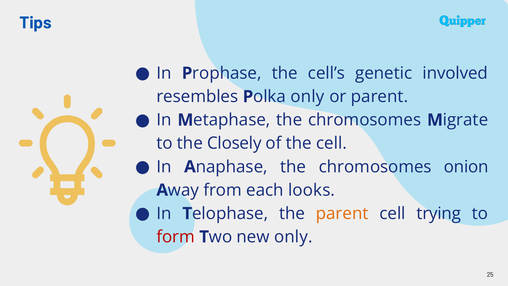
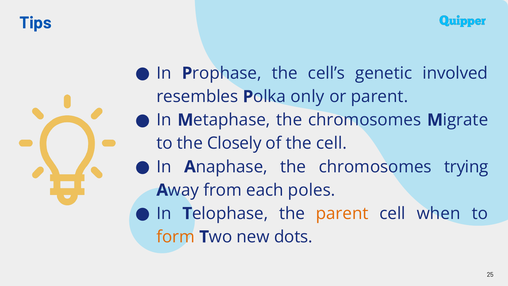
onion: onion -> trying (466, 167)
looks: looks -> poles (312, 190)
trying: trying -> when (439, 213)
form colour: red -> orange (176, 237)
new only: only -> dots (293, 237)
